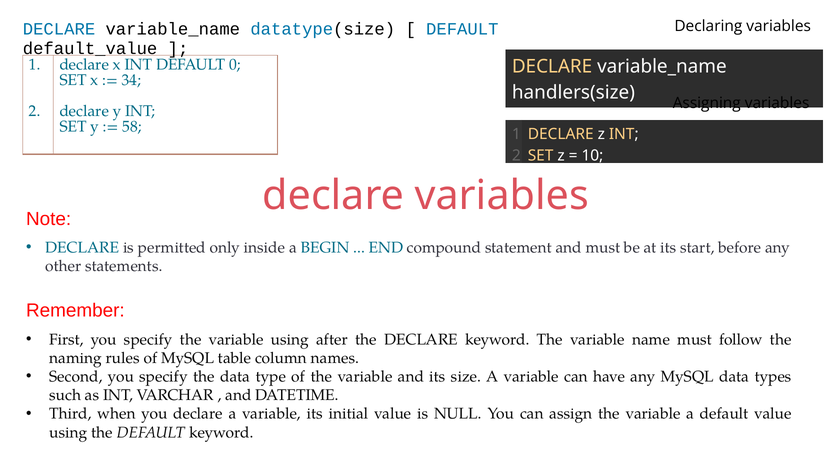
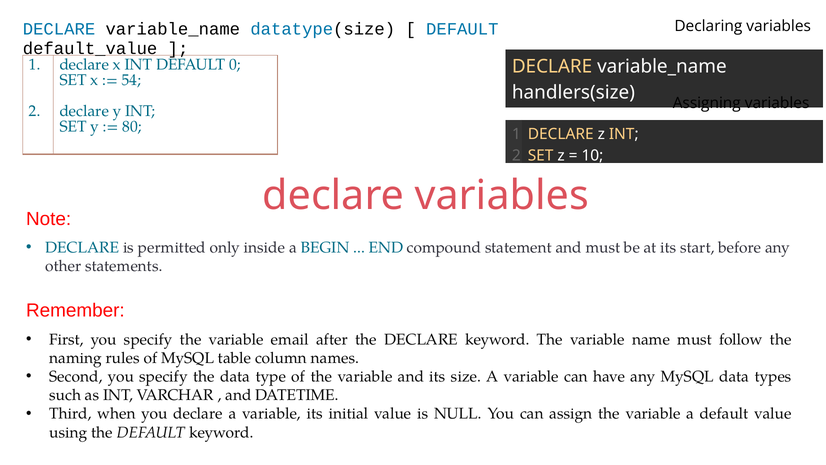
34: 34 -> 54 (131, 80)
58: 58 -> 80 (132, 127)
variable using: using -> email (290, 339)
